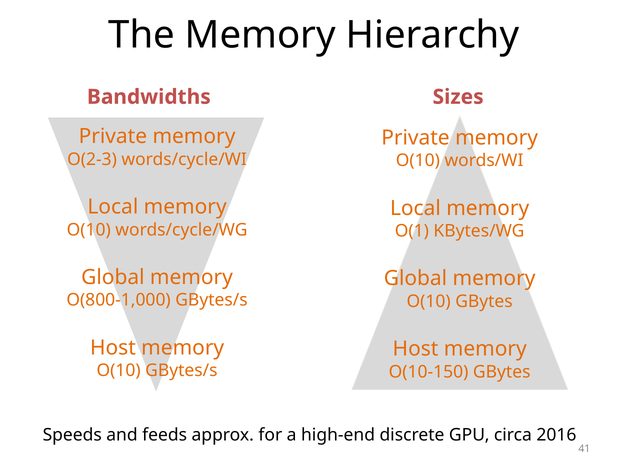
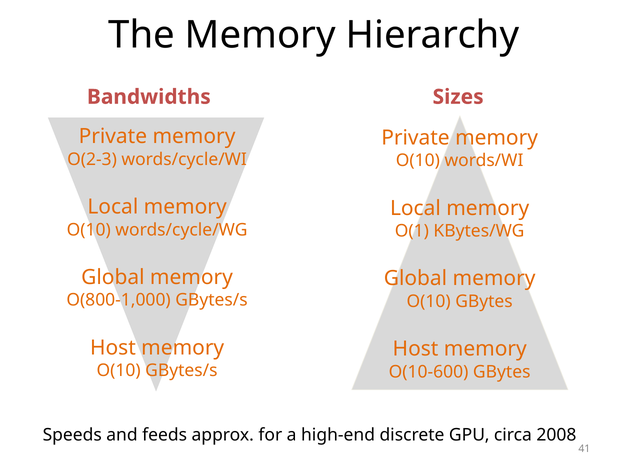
O(10-150: O(10-150 -> O(10-600 (429, 372)
2016: 2016 -> 2008 (556, 435)
